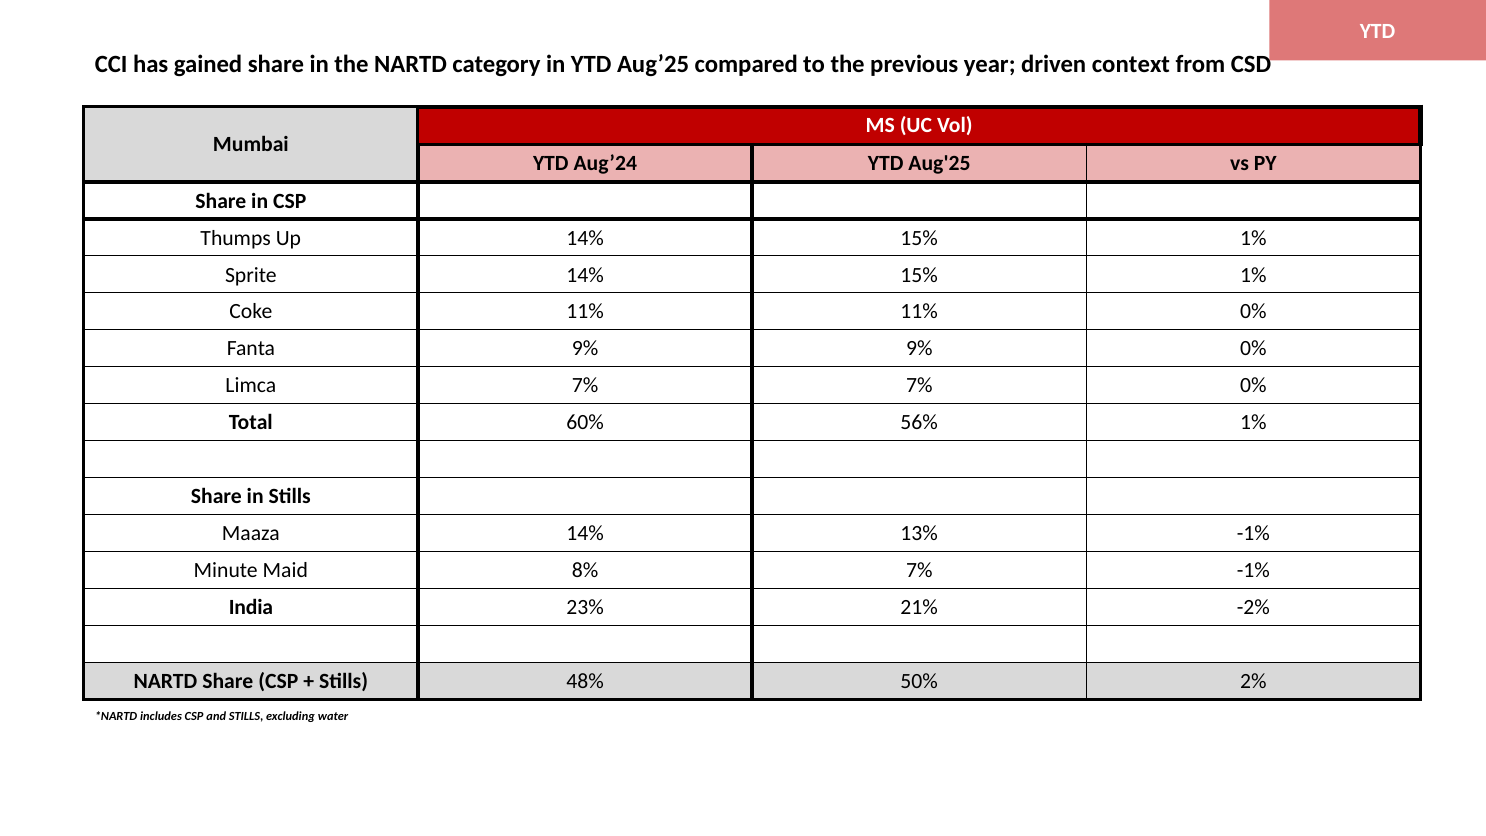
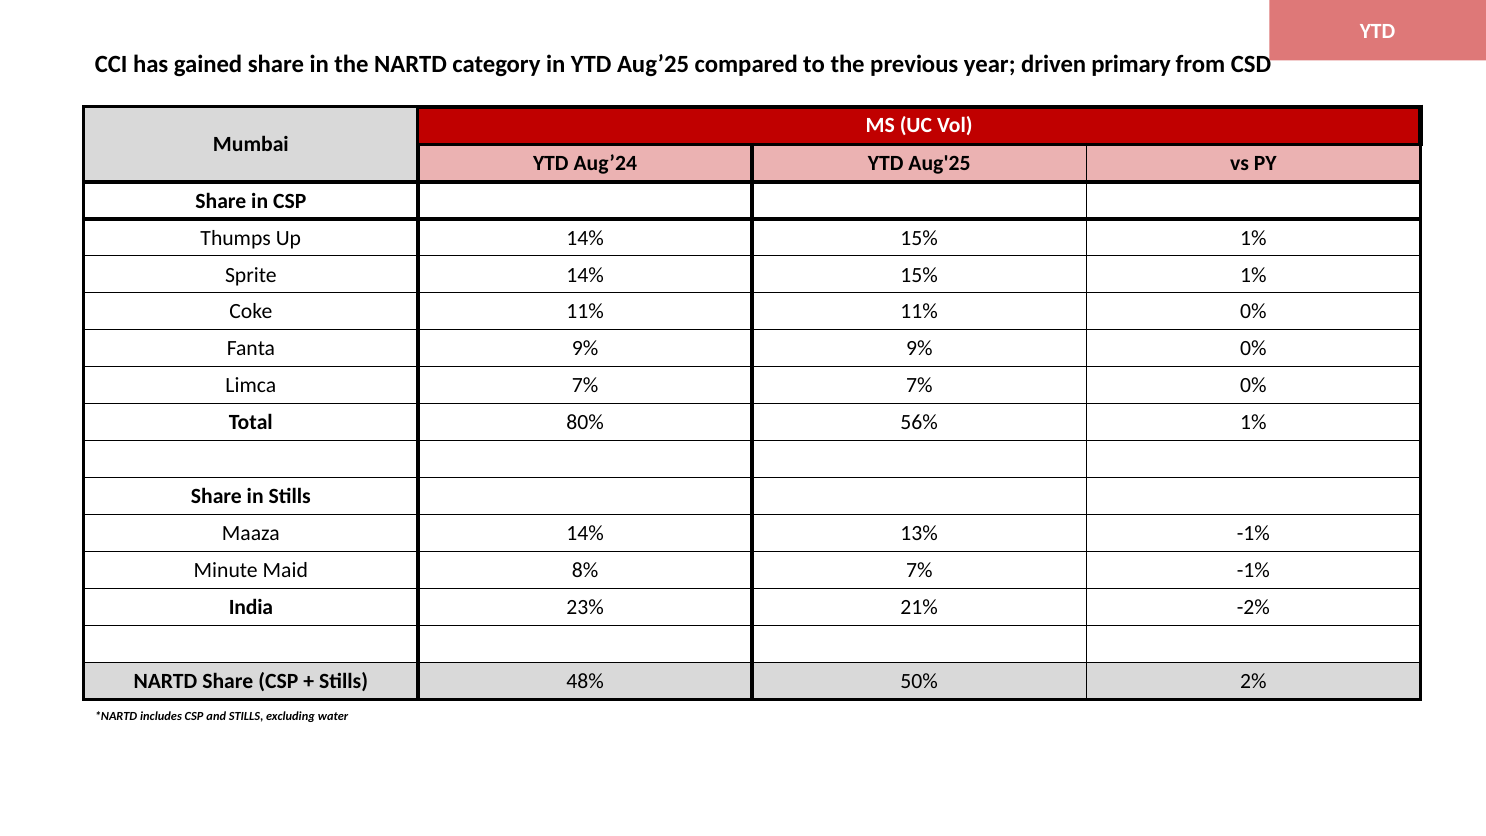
context: context -> primary (1131, 65)
60%: 60% -> 80% (585, 423)
